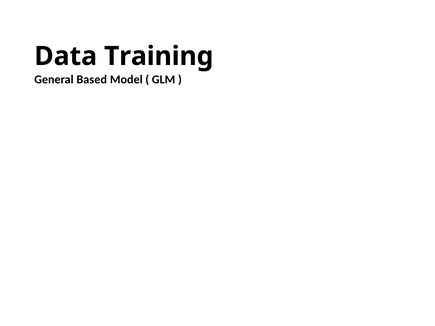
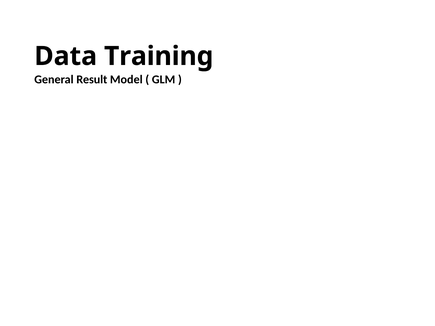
Based: Based -> Result (92, 79)
